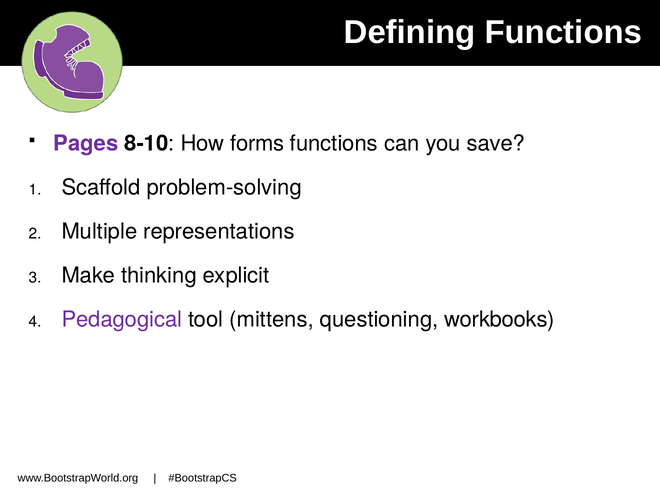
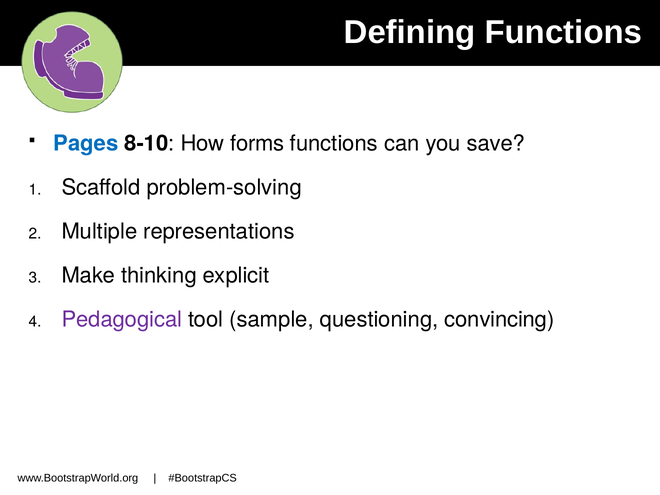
Pages colour: purple -> blue (86, 143)
mittens: mittens -> sample (272, 319)
workbooks: workbooks -> convincing (499, 319)
